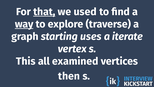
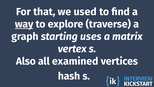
that underline: present -> none (44, 12)
iterate: iterate -> matrix (127, 36)
This: This -> Also (26, 61)
then: then -> hash (69, 76)
